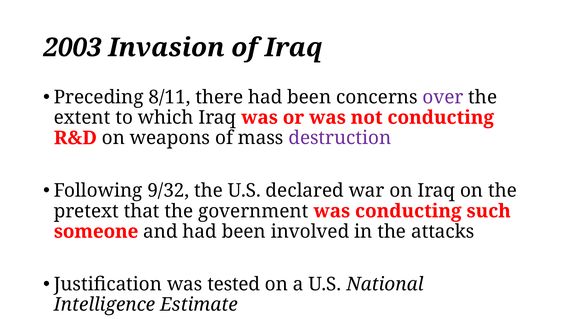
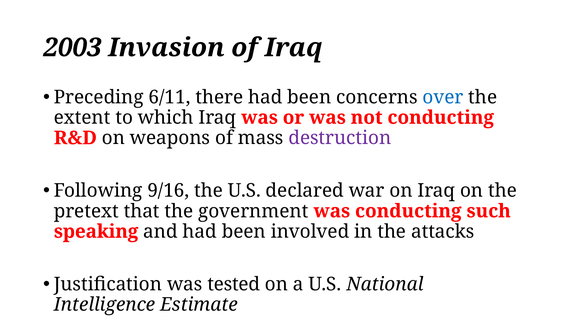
8/11: 8/11 -> 6/11 (170, 97)
over colour: purple -> blue (443, 97)
9/32: 9/32 -> 9/16 (168, 191)
someone: someone -> speaking (96, 231)
